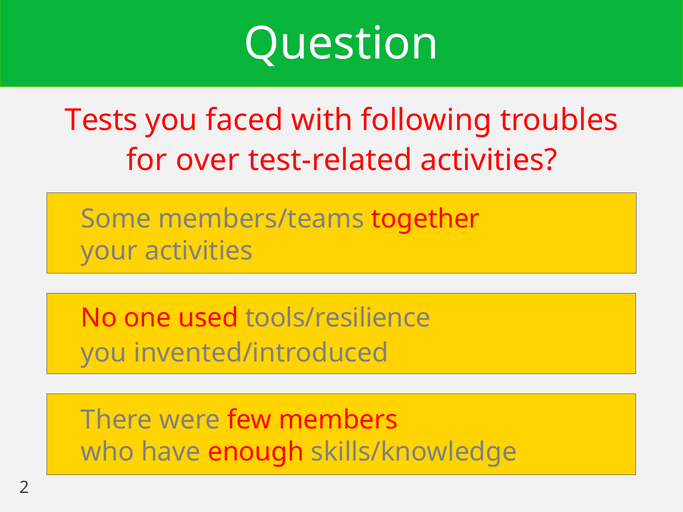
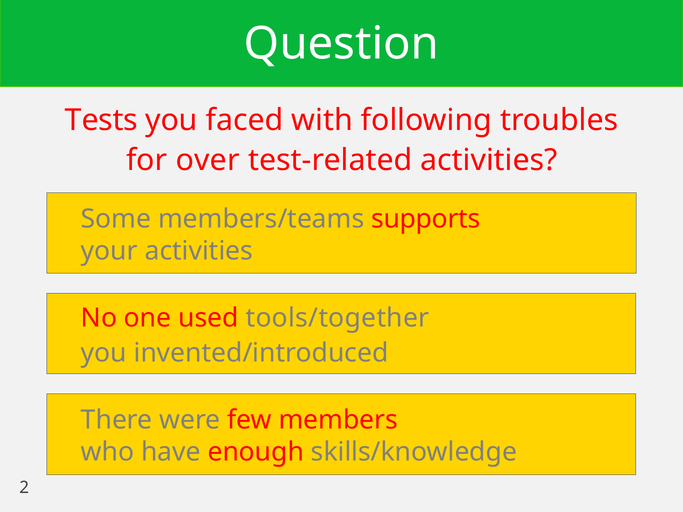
together: together -> supports (426, 219)
tools/resilience: tools/resilience -> tools/together (338, 318)
